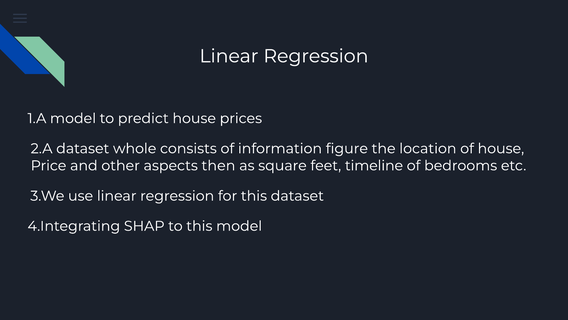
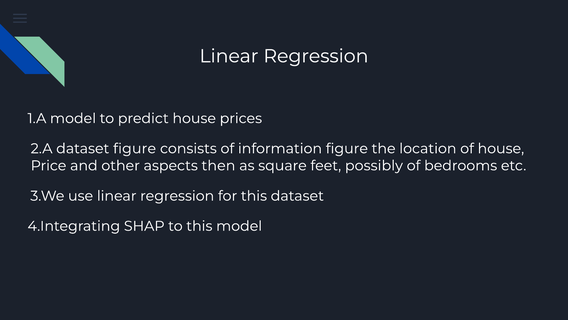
dataset whole: whole -> figure (135, 148)
timeline: timeline -> possibly (374, 165)
